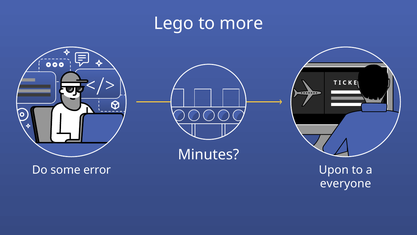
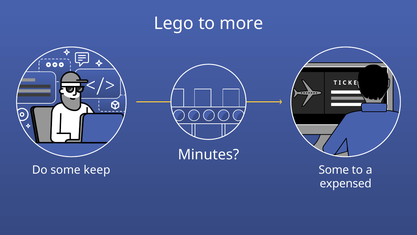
error: error -> keep (97, 170)
Upon: Upon -> Some (334, 170)
everyone: everyone -> expensed (346, 183)
